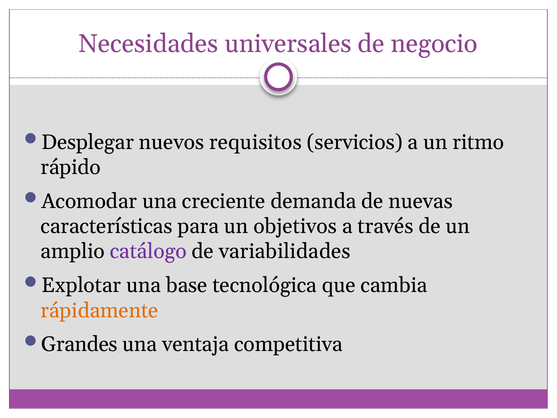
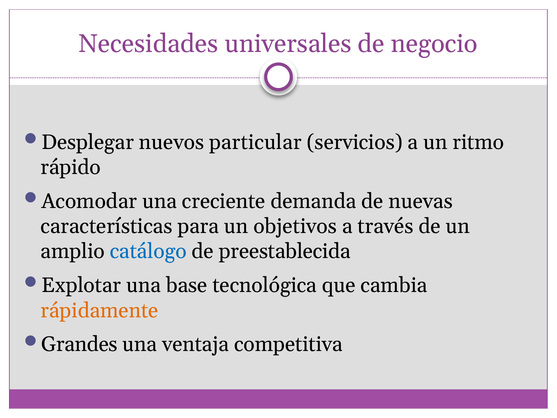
requisitos: requisitos -> particular (255, 142)
catálogo colour: purple -> blue (148, 251)
variabilidades: variabilidades -> preestablecida (285, 251)
